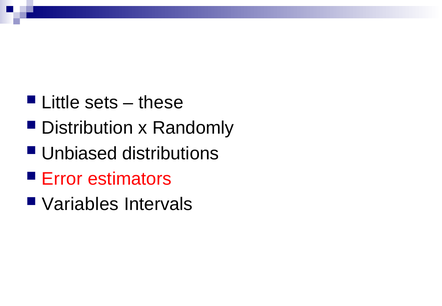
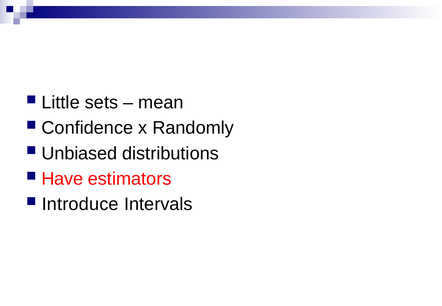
these: these -> mean (161, 103)
Distribution: Distribution -> Confidence (87, 128)
Error: Error -> Have (62, 179)
Variables: Variables -> Introduce (80, 204)
